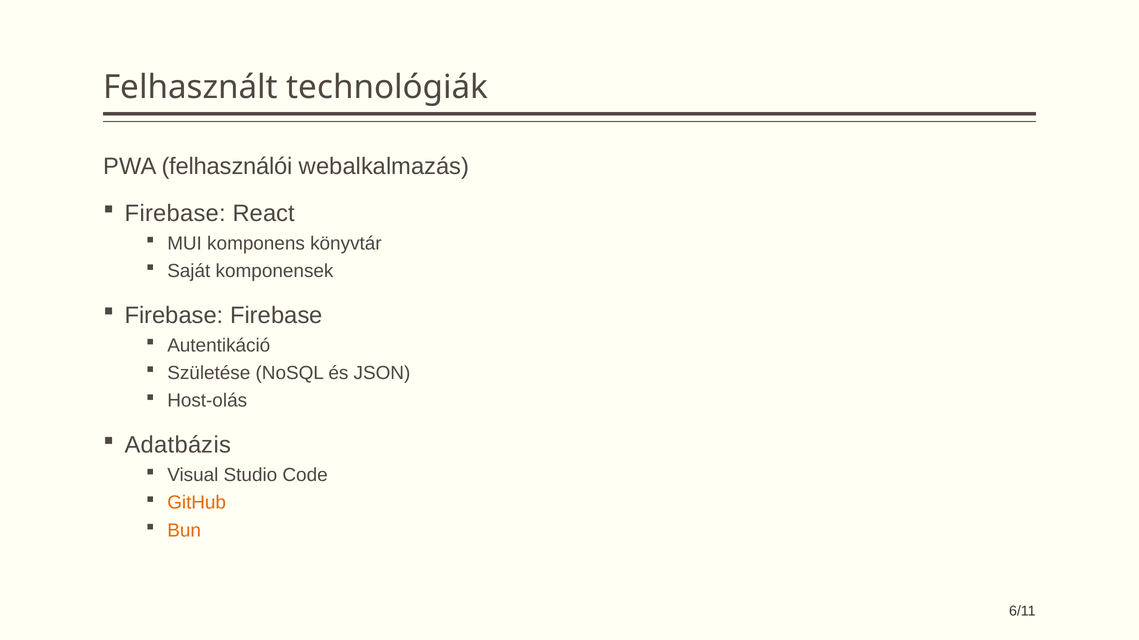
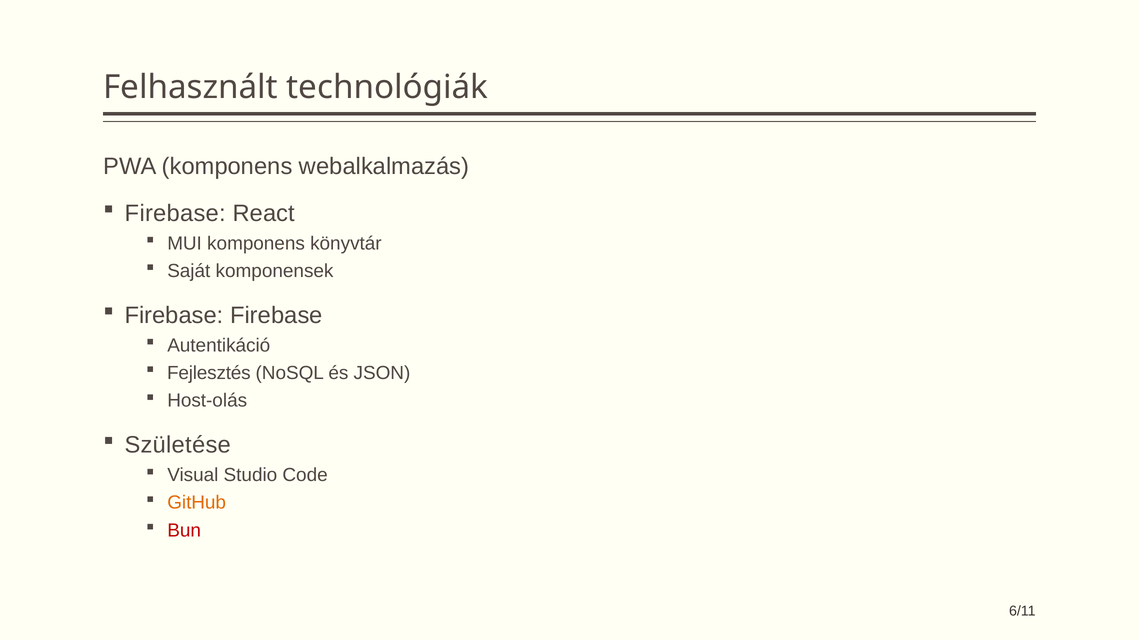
PWA felhasználói: felhasználói -> komponens (227, 166)
Születése: Születése -> Fejlesztés (209, 373)
Adatbázis: Adatbázis -> Születése (178, 445)
Bun colour: orange -> red (184, 531)
